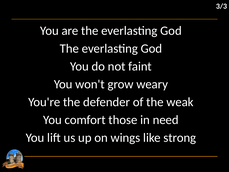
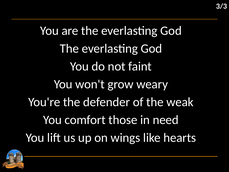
strong: strong -> hearts (180, 137)
